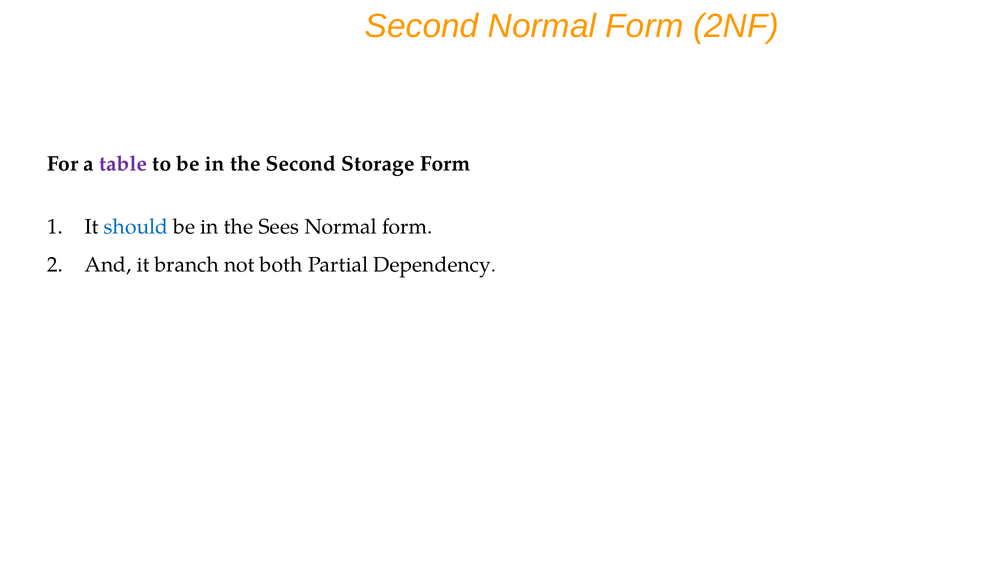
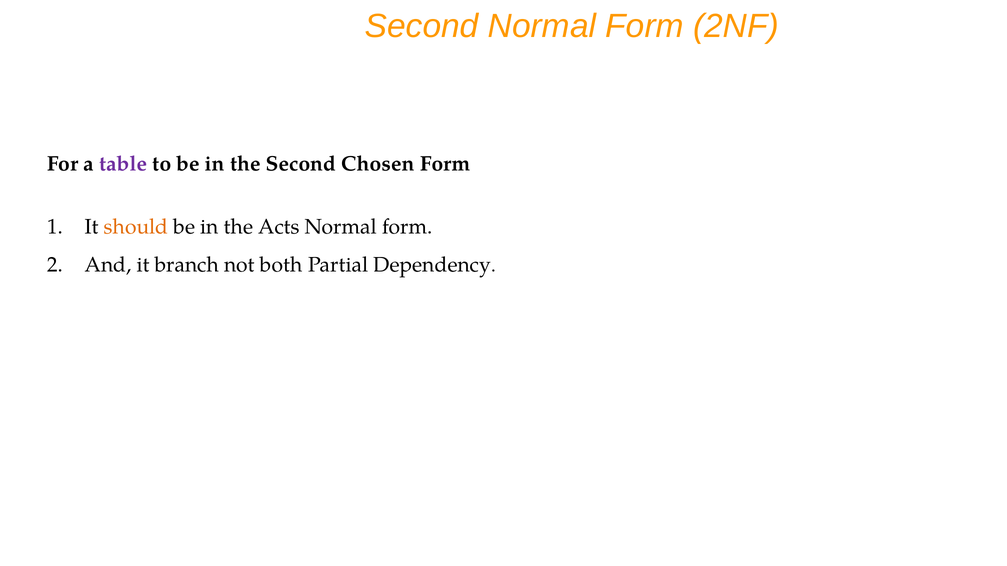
Storage: Storage -> Chosen (378, 164)
should colour: blue -> orange (136, 227)
Sees: Sees -> Acts (279, 227)
